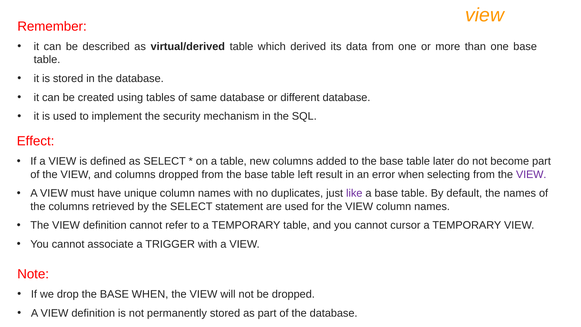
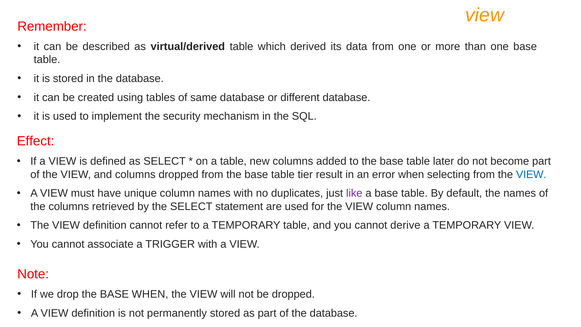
left: left -> tier (305, 174)
VIEW colour: purple -> blue (531, 174)
cursor: cursor -> derive (405, 225)
